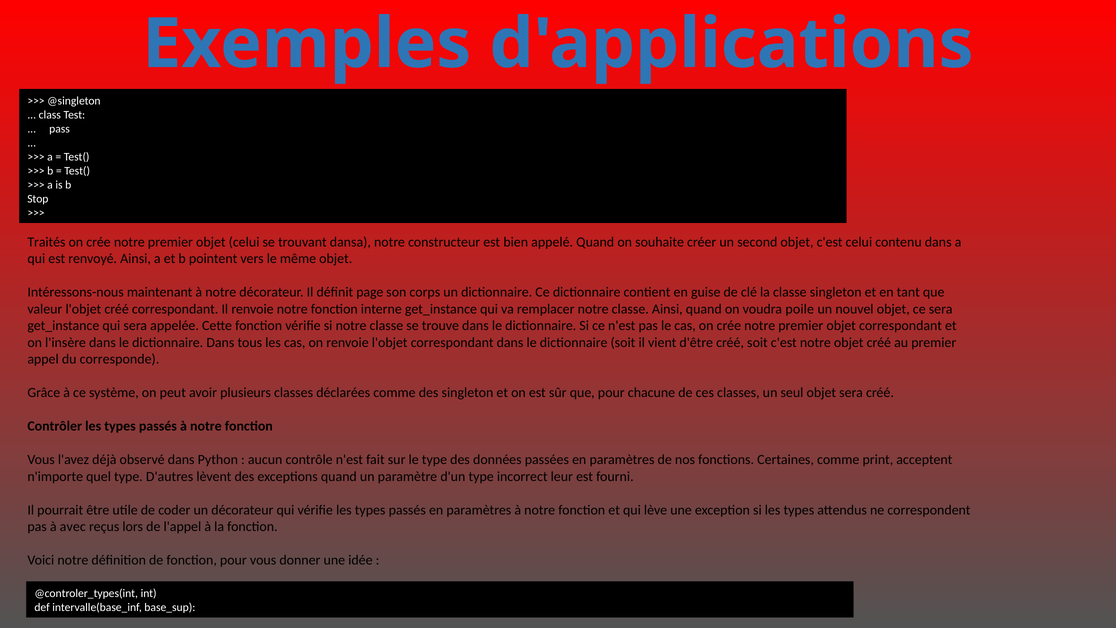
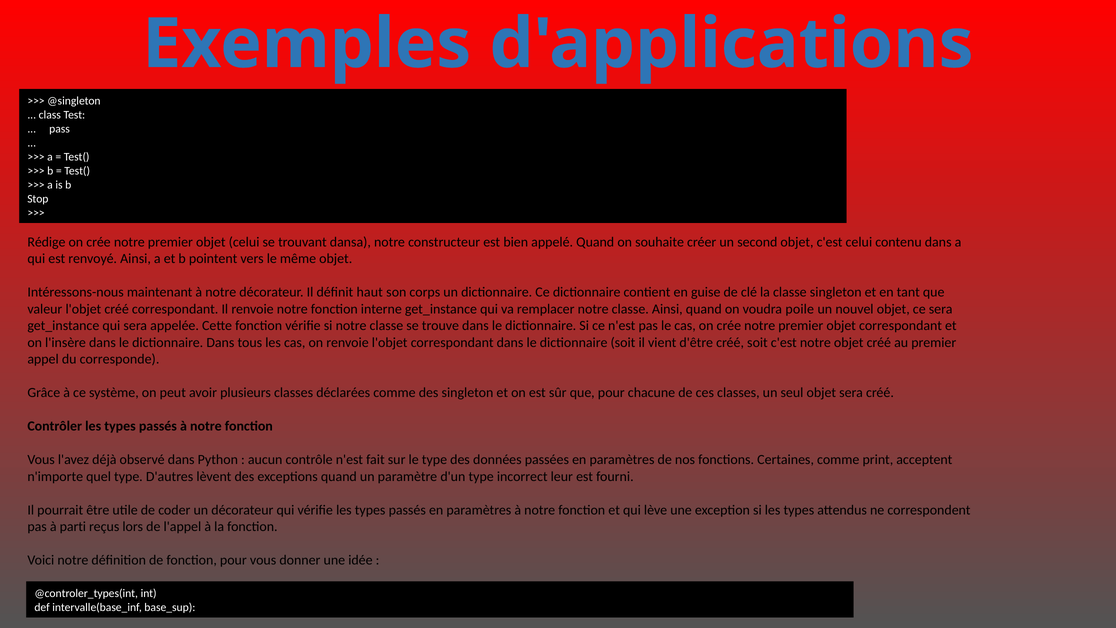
Traités: Traités -> Rédige (46, 242)
page: page -> haut (370, 292)
avec: avec -> parti (73, 527)
